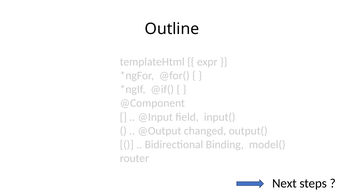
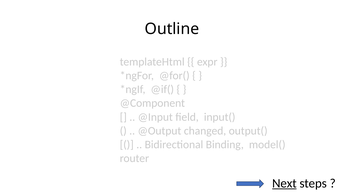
Next underline: none -> present (284, 183)
